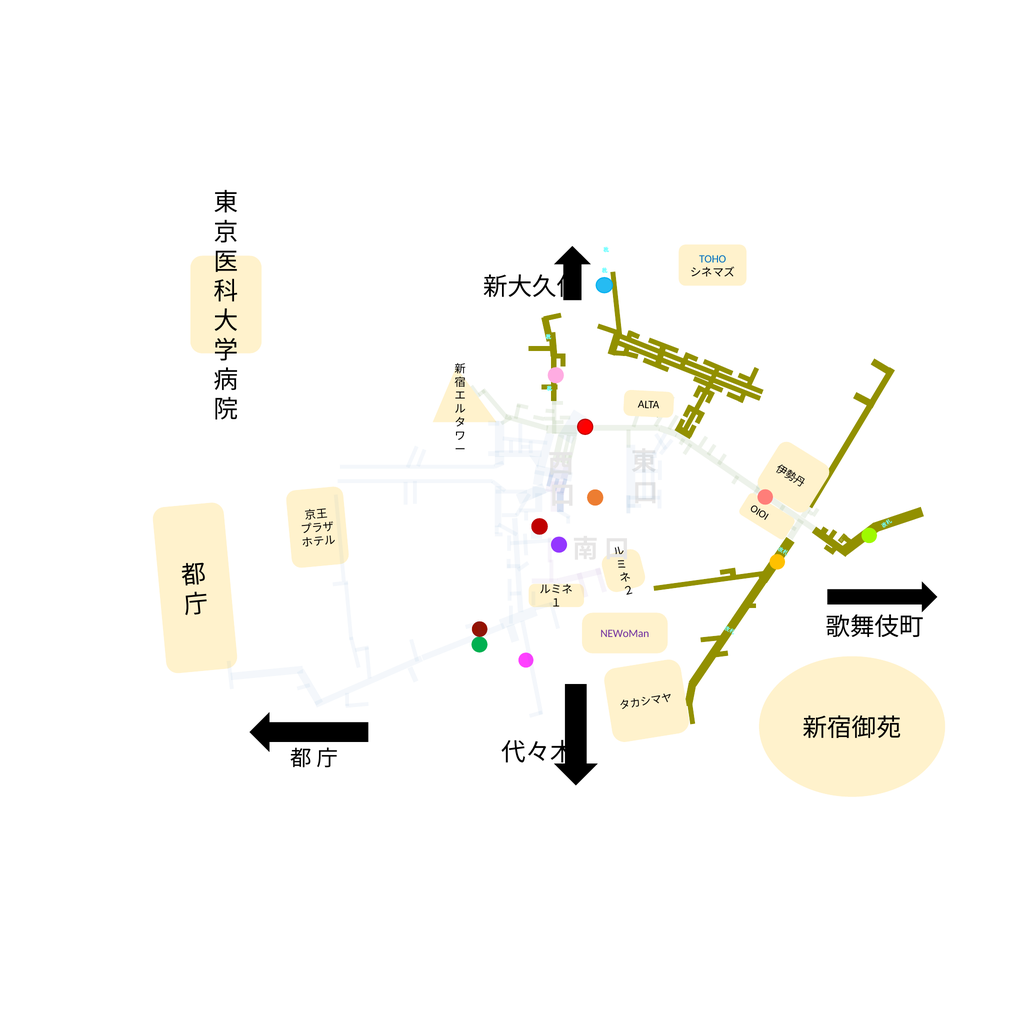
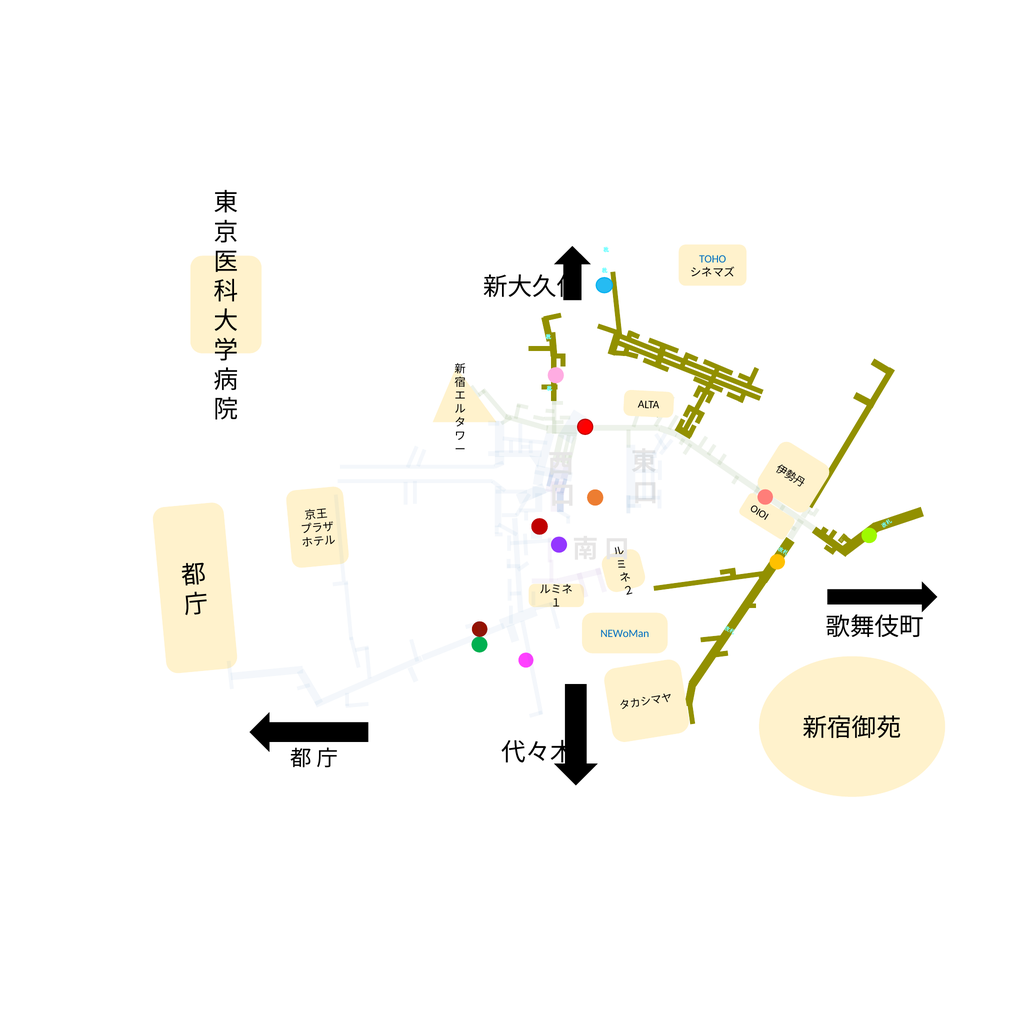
NEWoMan colour: purple -> blue (625, 634)
